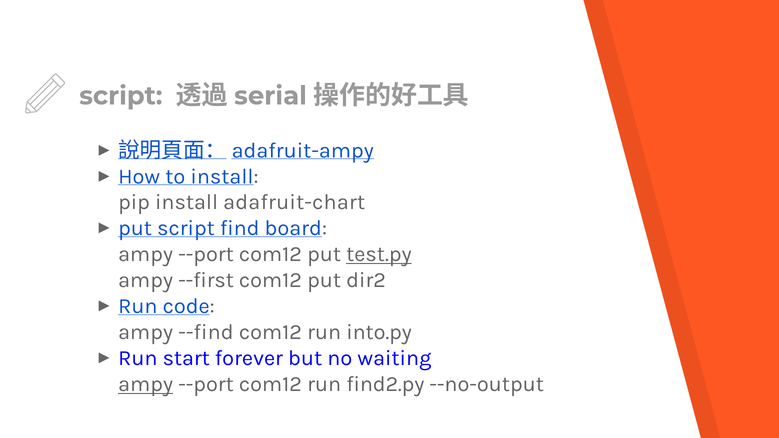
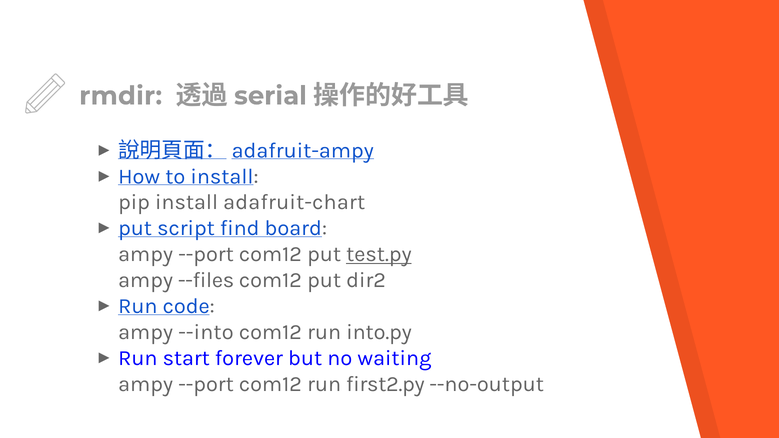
script: script -> rmdir (121, 96)
--first: --first -> --files (206, 280)
--find: --find -> --into (206, 332)
ampy underline: present -> none (146, 384)
find2.py: find2.py -> first2.py (385, 384)
